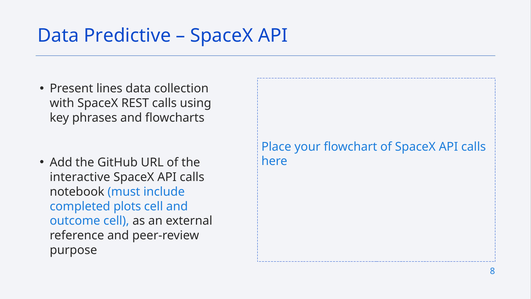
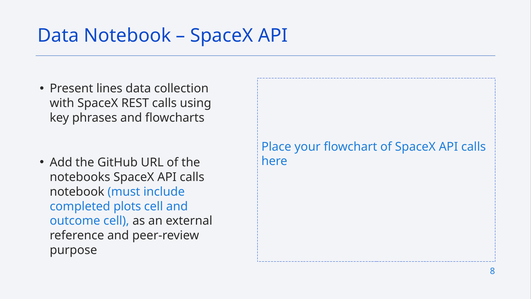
Data Predictive: Predictive -> Notebook (127, 35)
interactive: interactive -> notebooks (80, 177)
